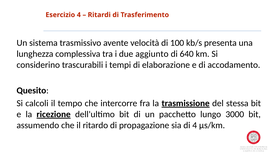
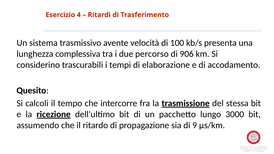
aggiunto: aggiunto -> percorso (152, 54)
640: 640 -> 906 (187, 54)
di 4: 4 -> 9 (195, 125)
